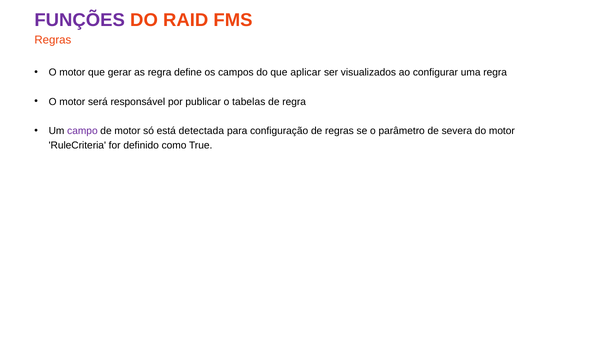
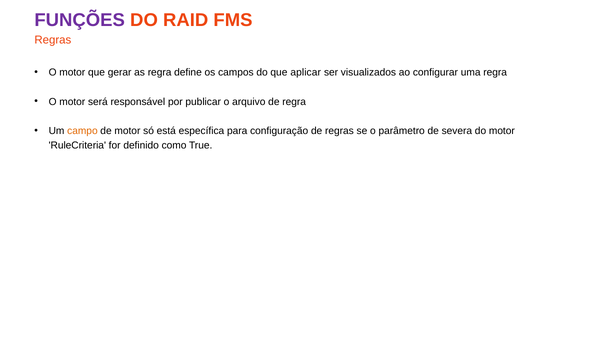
tabelas: tabelas -> arquivo (249, 102)
campo colour: purple -> orange (82, 131)
detectada: detectada -> específica (201, 131)
